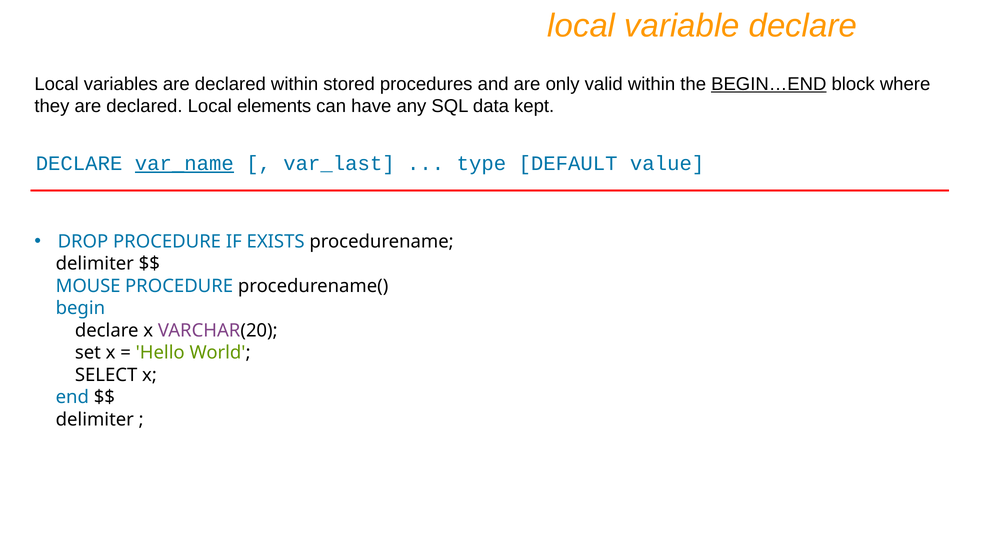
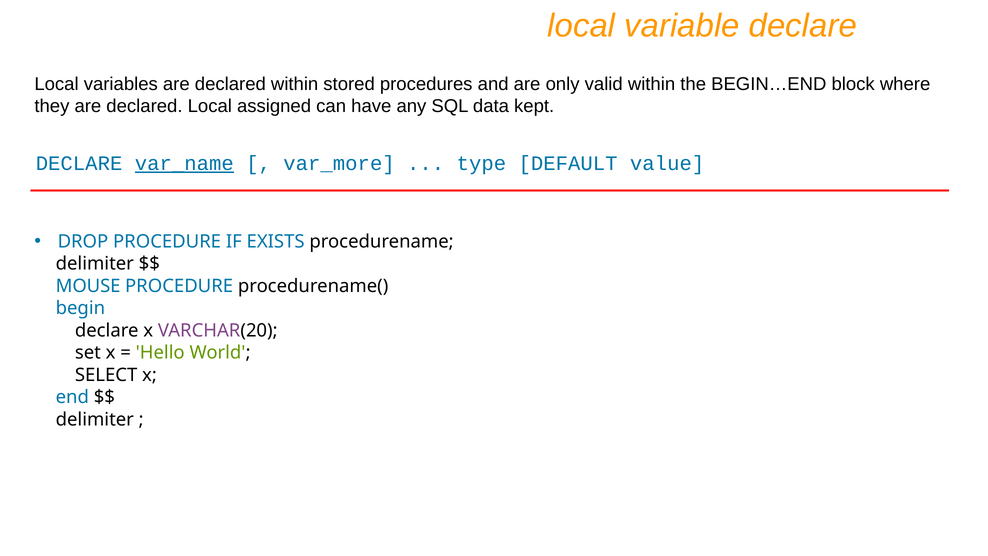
BEGIN…END underline: present -> none (769, 84)
elements: elements -> assigned (274, 106)
var_last: var_last -> var_more (339, 163)
